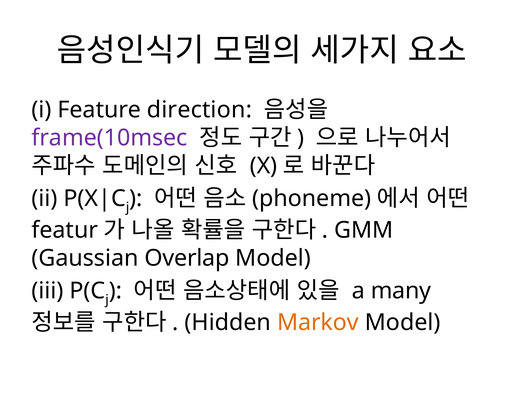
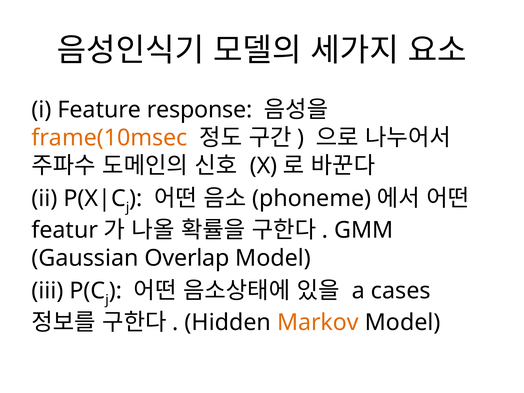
direction: direction -> response (200, 110)
frame(10msec colour: purple -> orange (109, 138)
many: many -> cases (401, 291)
